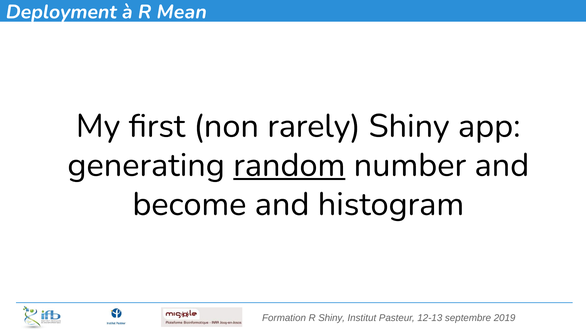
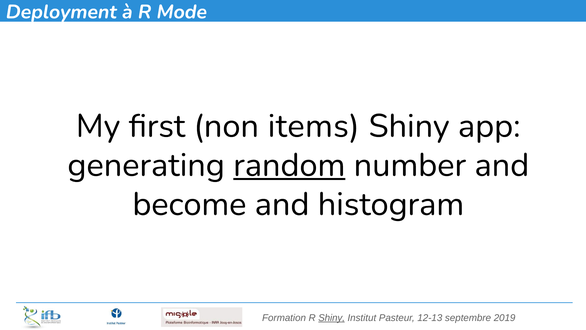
Mean: Mean -> Mode (182, 12)
rarely: rarely -> items (314, 126)
Shiny underline: none -> present (332, 318)
